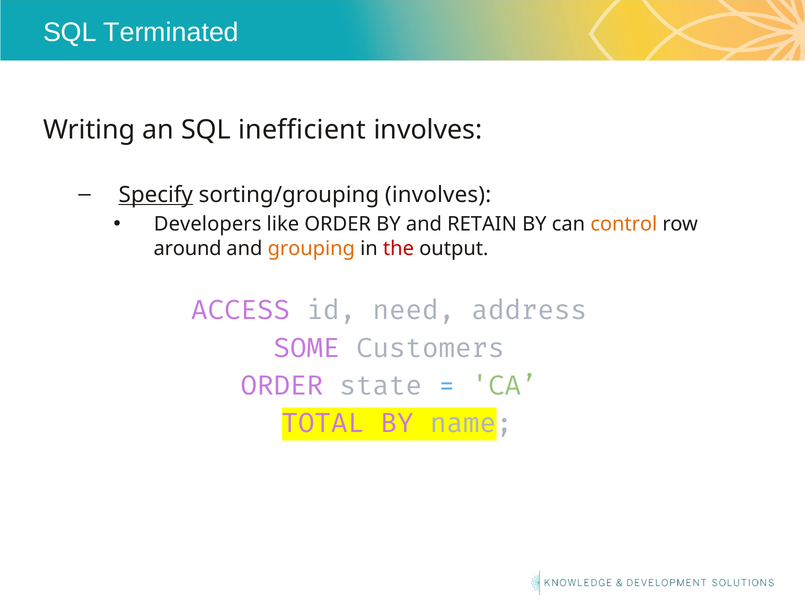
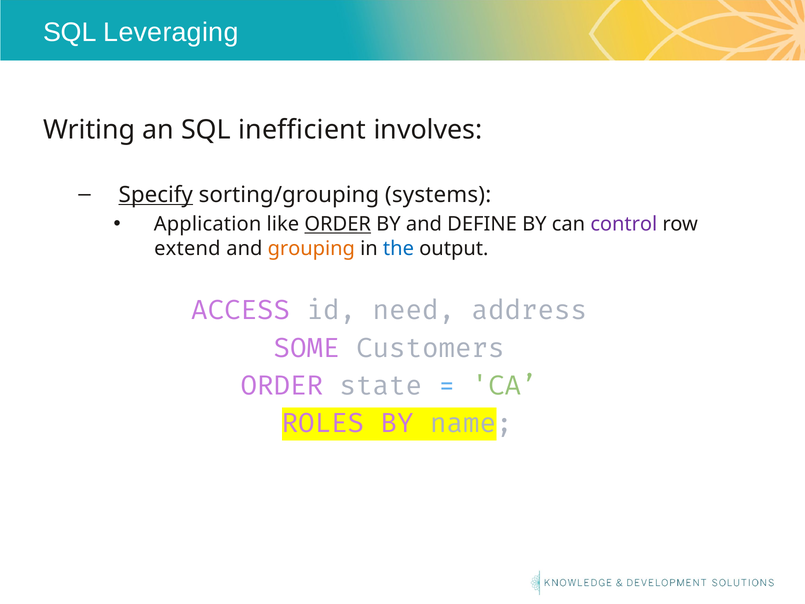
Terminated: Terminated -> Leveraging (171, 33)
sorting/grouping involves: involves -> systems (438, 195)
Developers: Developers -> Application (208, 224)
ORDER underline: none -> present (338, 224)
RETAIN: RETAIN -> DEFINE (482, 224)
control colour: orange -> purple (624, 224)
around: around -> extend (187, 248)
the colour: red -> blue (399, 248)
TOTAL: TOTAL -> ROLES (323, 423)
